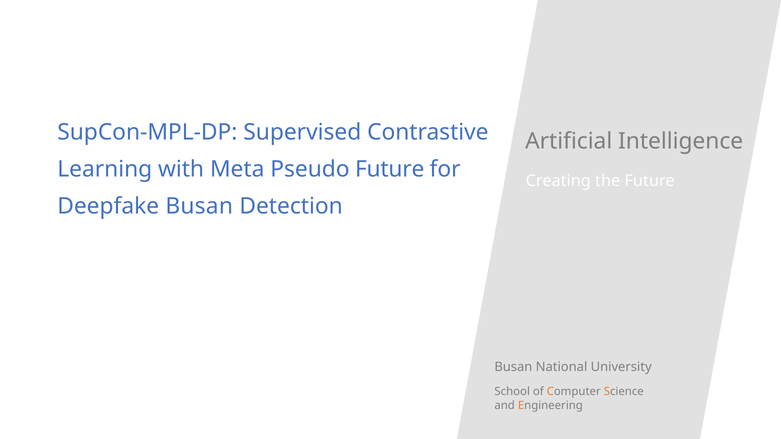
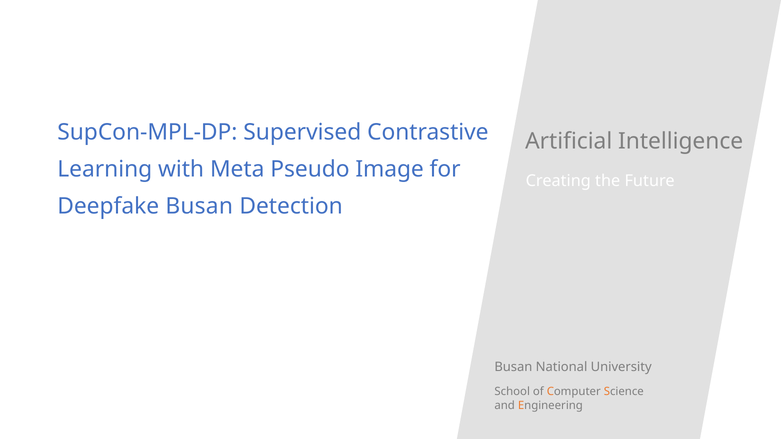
Pseudo Future: Future -> Image (390, 169)
